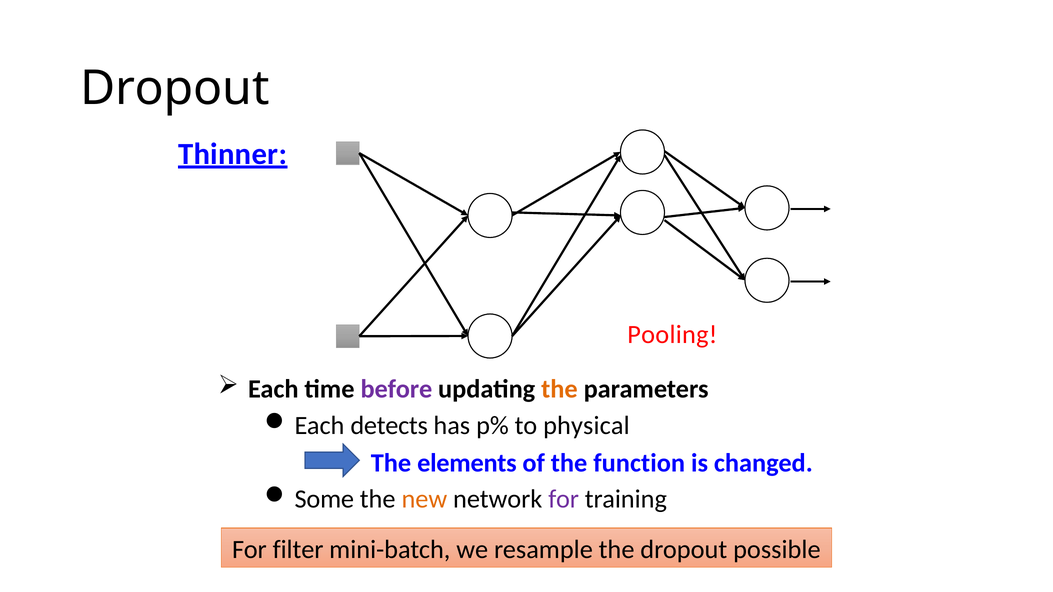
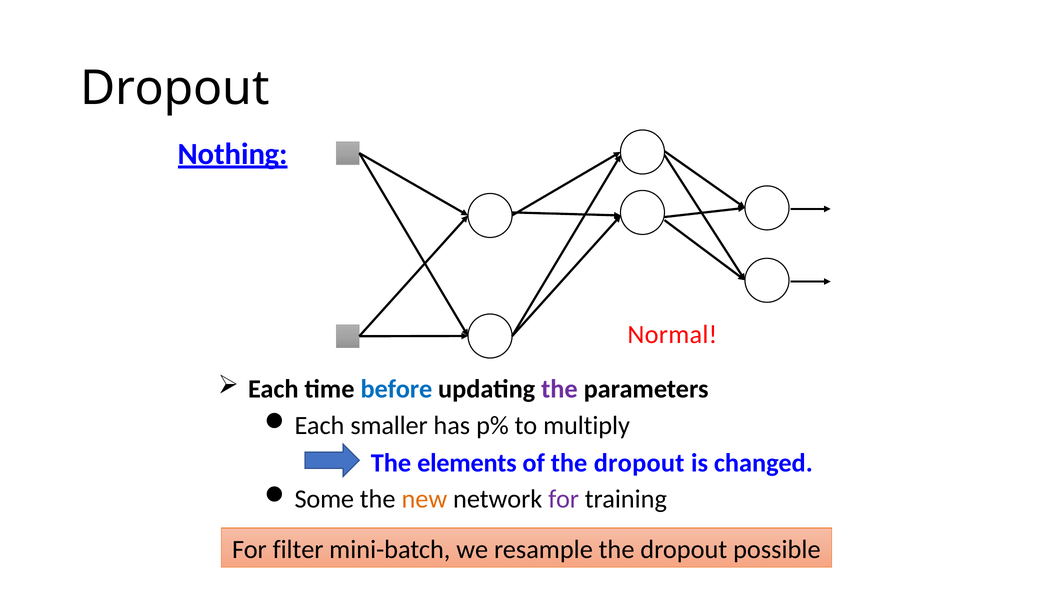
Thinner: Thinner -> Nothing (233, 154)
Pooling: Pooling -> Normal (672, 335)
before colour: purple -> blue (396, 390)
the colour: orange -> purple (559, 390)
detects: detects -> smaller (389, 426)
physical: physical -> multiply (587, 426)
of the function: function -> dropout (639, 464)
